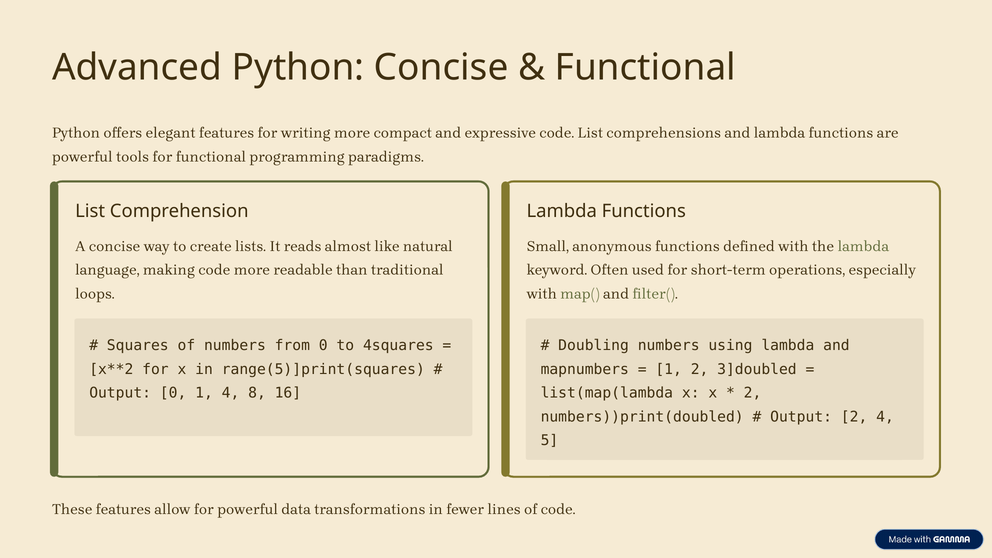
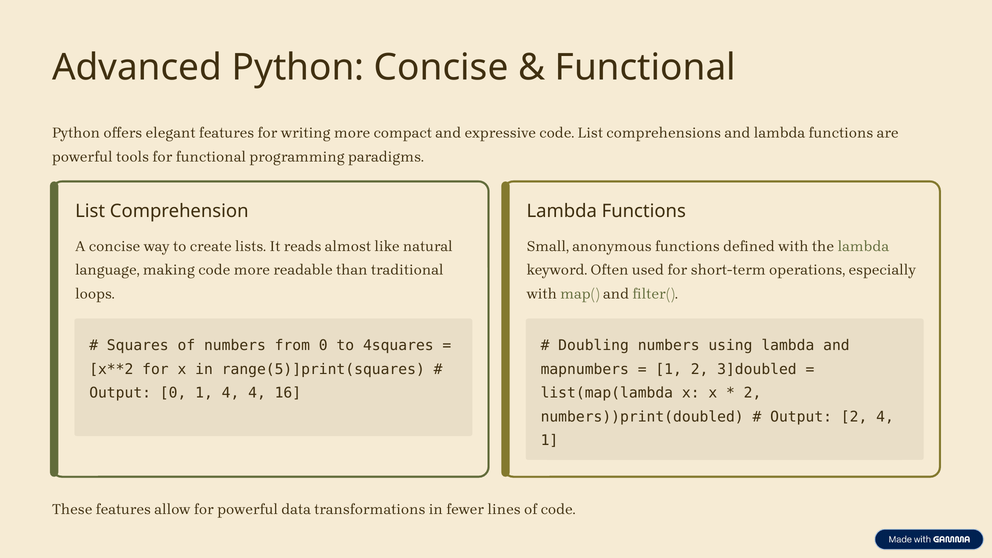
4 8: 8 -> 4 (257, 393)
5: 5 -> 1 (549, 440)
